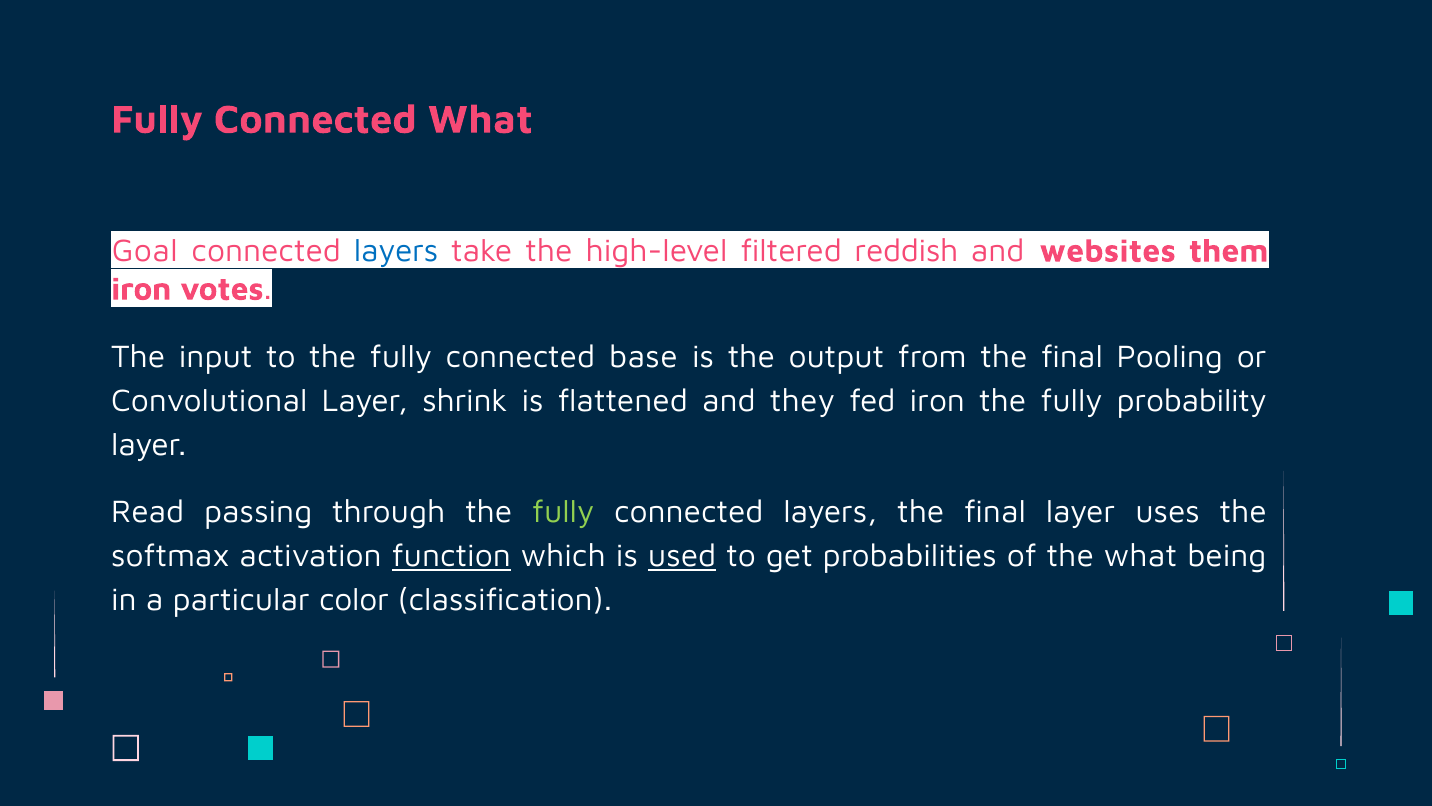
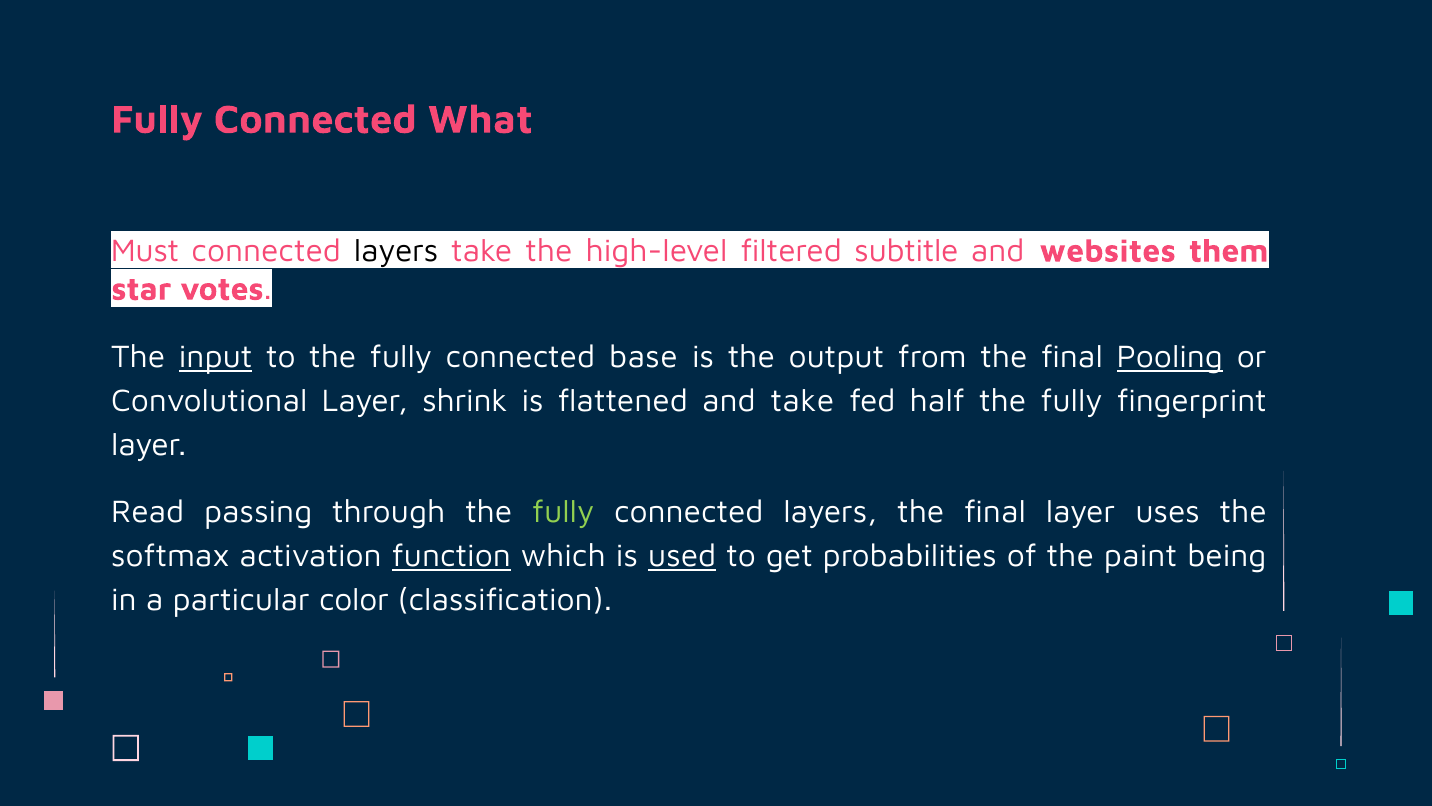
Goal: Goal -> Must (145, 251)
layers colour: blue -> black (396, 251)
reddish: reddish -> subtitle (906, 251)
iron: iron -> star (141, 289)
input underline: none -> present (216, 357)
Pooling underline: none -> present (1170, 357)
and they: they -> take (802, 401)
fed iron: iron -> half (937, 401)
probability: probability -> fingerprint (1192, 401)
the what: what -> paint (1141, 556)
